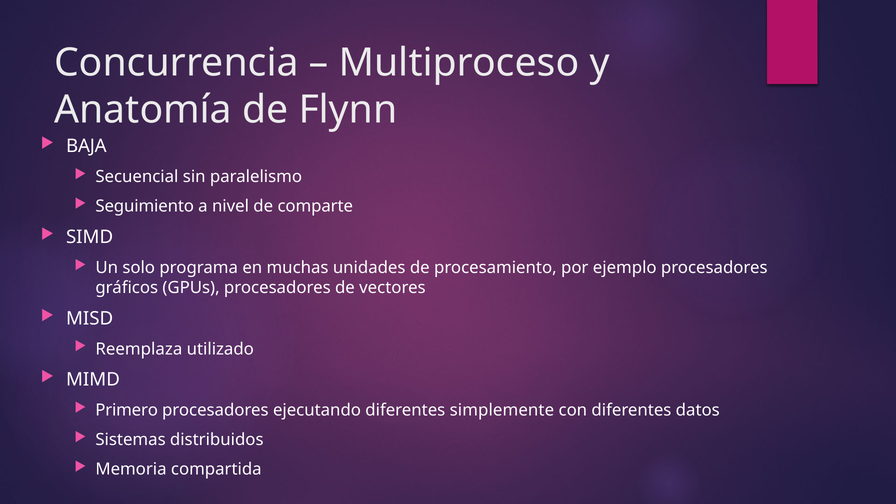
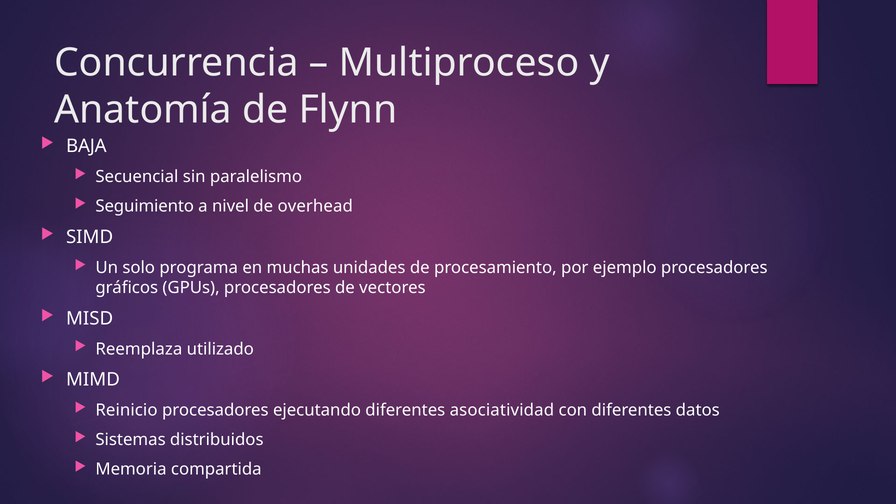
comparte: comparte -> overhead (315, 206)
Primero: Primero -> Reinicio (126, 410)
simplemente: simplemente -> asociatividad (502, 410)
